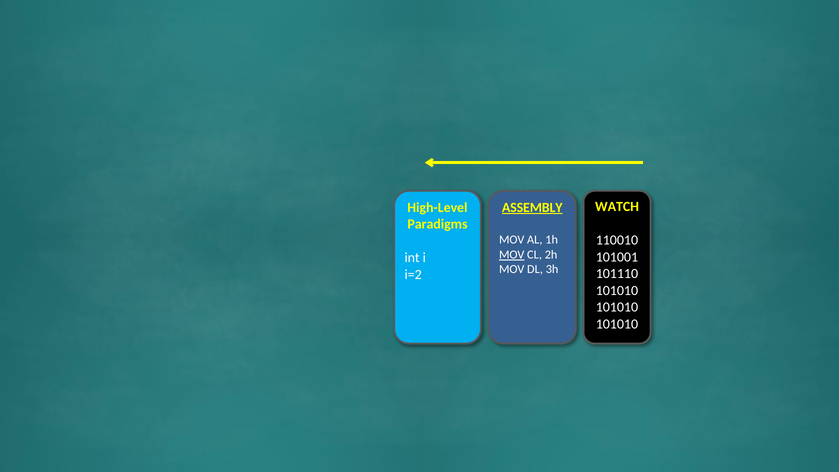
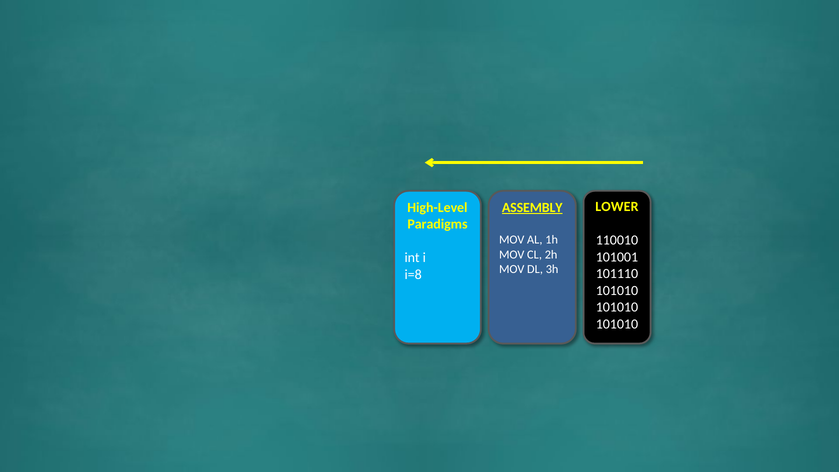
WATCH: WATCH -> LOWER (617, 207)
MOV underline: present -> none (512, 255)
i=2: i=2 -> i=8 (413, 275)
